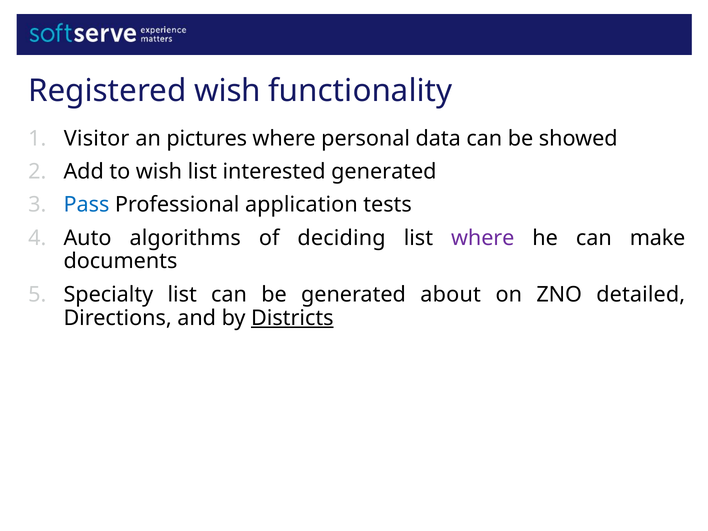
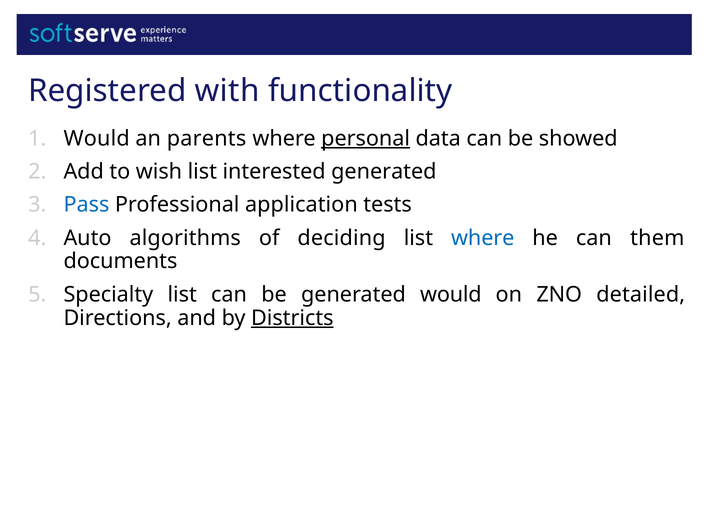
Registered wish: wish -> with (227, 91)
Visitor: Visitor -> Would (97, 138)
pictures: pictures -> parents (207, 138)
personal underline: none -> present (366, 138)
where colour: purple -> blue (483, 238)
make: make -> them (657, 238)
generated about: about -> would (451, 295)
